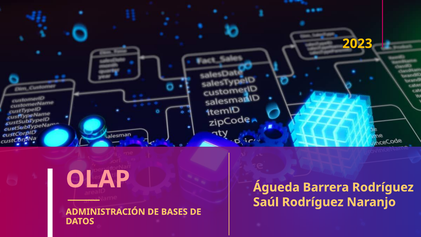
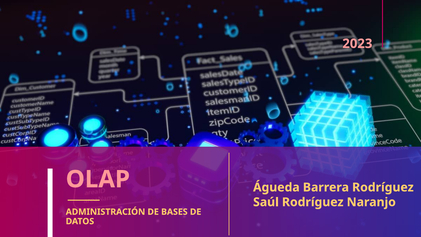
2023 colour: yellow -> pink (357, 44)
